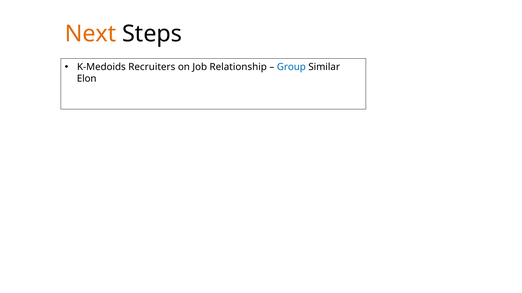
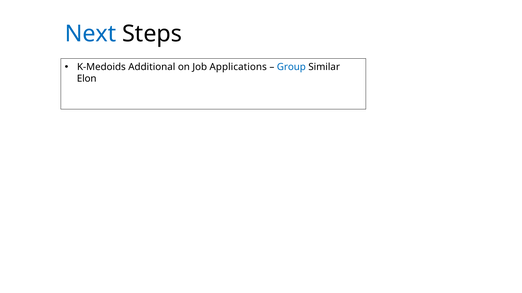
Next colour: orange -> blue (91, 34)
Recruiters: Recruiters -> Additional (152, 67)
Relationship: Relationship -> Applications (238, 67)
